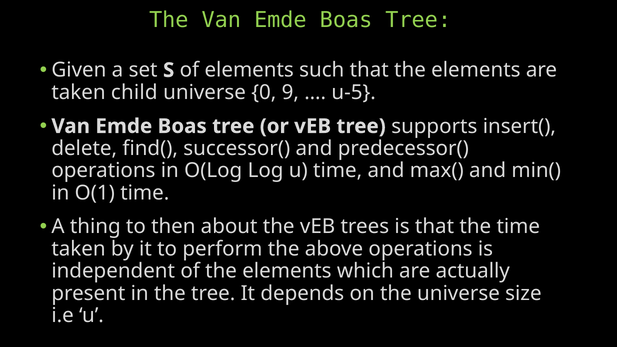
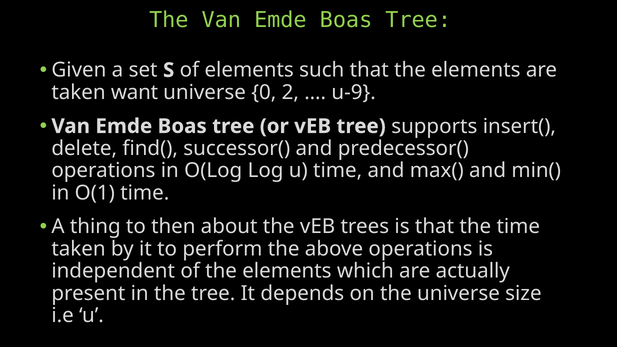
child: child -> want (135, 92)
9: 9 -> 2 (290, 92)
u-5: u-5 -> u-9 (354, 92)
